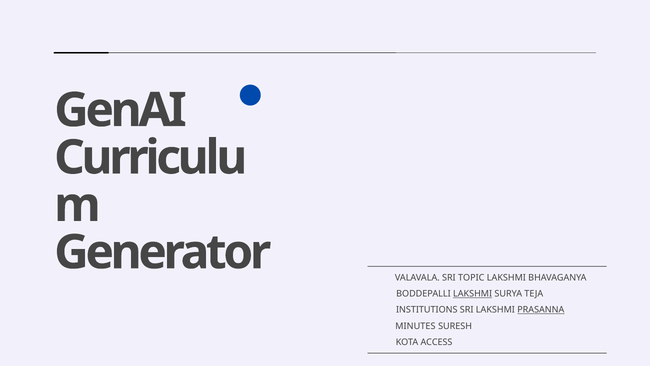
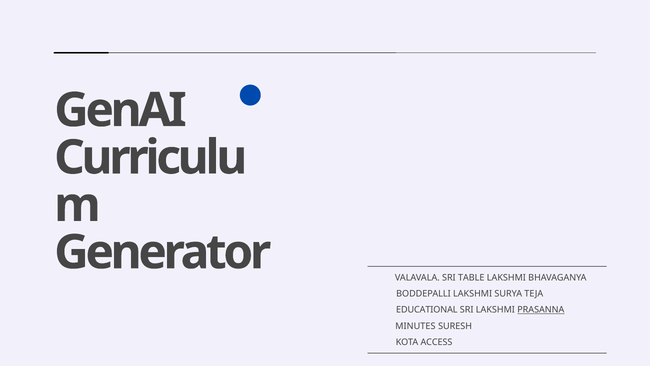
TOPIC: TOPIC -> TABLE (471, 277)
LAKSHMI underline: present -> none (473, 293)
INSTITUTIONS: INSTITUTIONS -> EDUCATIONAL (427, 310)
